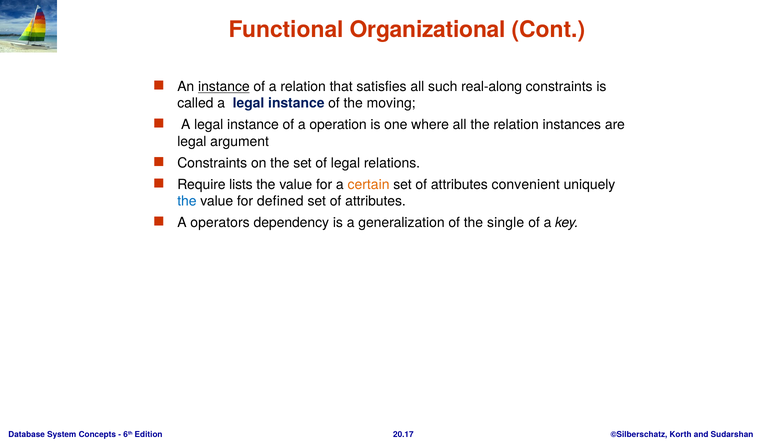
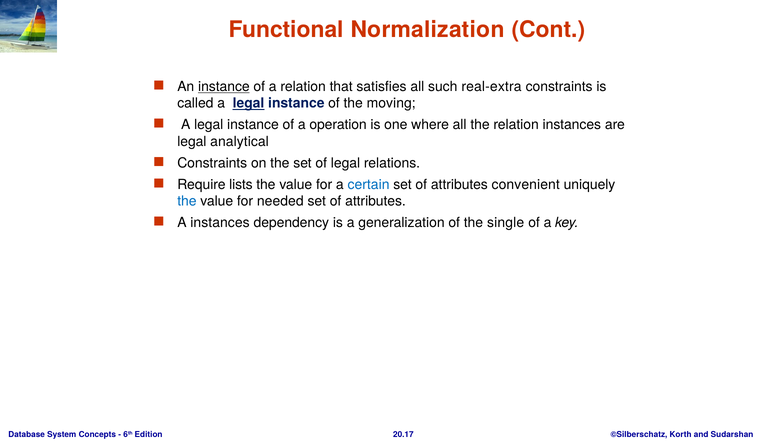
Organizational: Organizational -> Normalization (428, 29)
real-along: real-along -> real-extra (491, 87)
legal underline: none -> present (249, 103)
argument: argument -> analytical (240, 142)
certain colour: orange -> blue (369, 185)
defined: defined -> needed (280, 201)
A operators: operators -> instances (220, 223)
